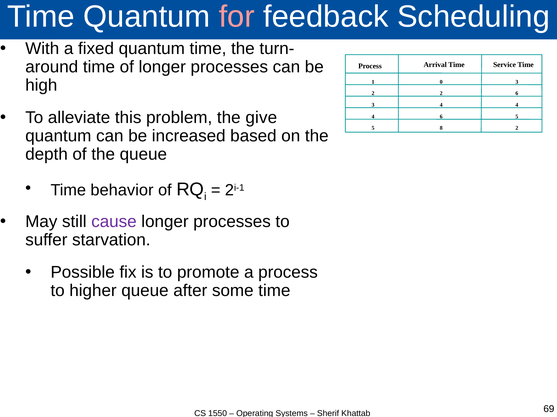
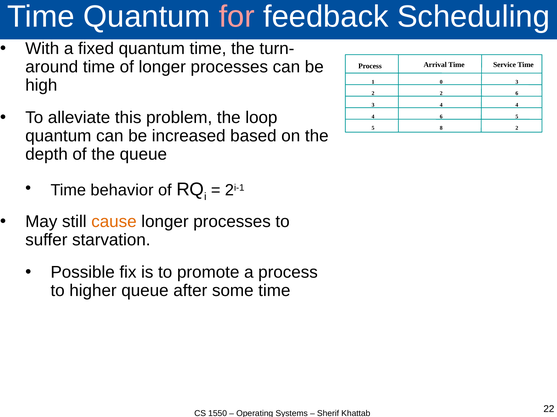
give: give -> loop (261, 118)
cause colour: purple -> orange (114, 222)
69: 69 -> 22 (549, 410)
